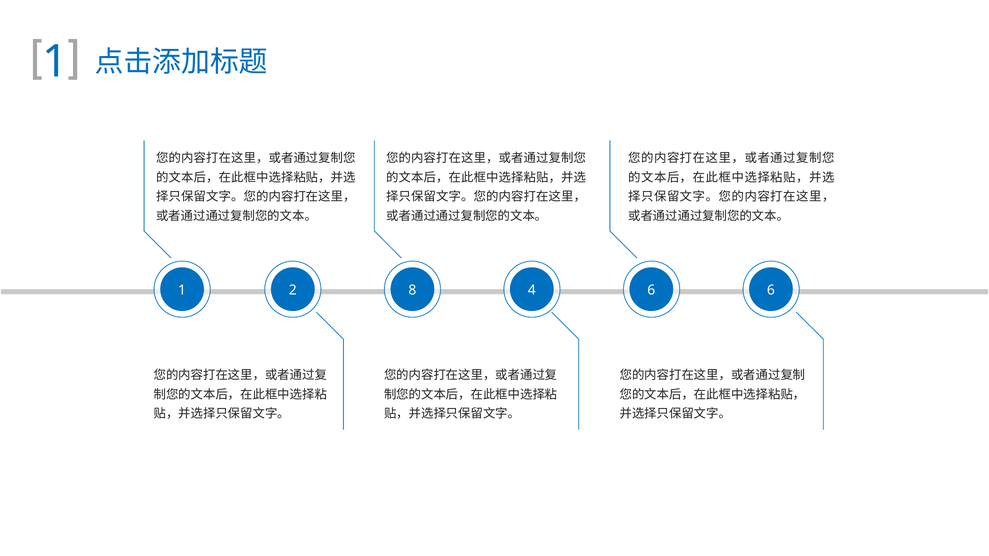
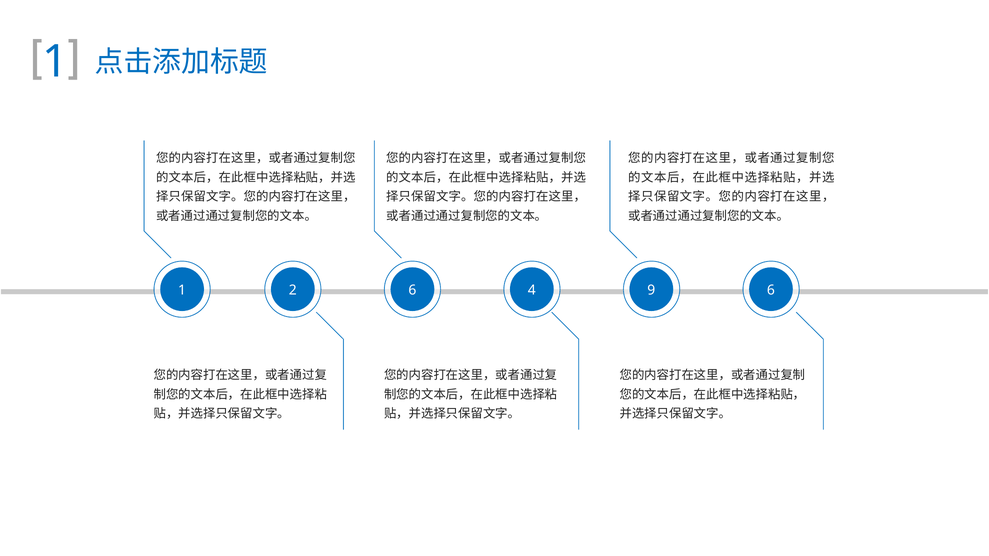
2 8: 8 -> 6 (412, 290)
4 6: 6 -> 9 (651, 290)
